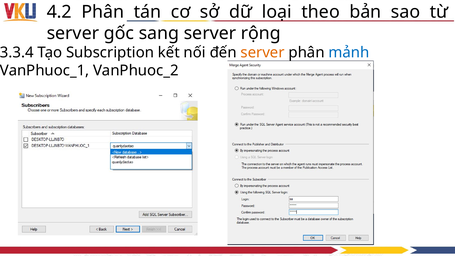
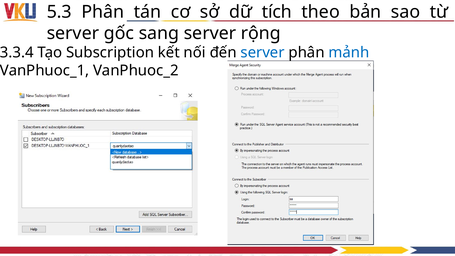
4.2: 4.2 -> 5.3 (59, 12)
loại: loại -> tích (277, 12)
server colour: orange -> blue (263, 53)
